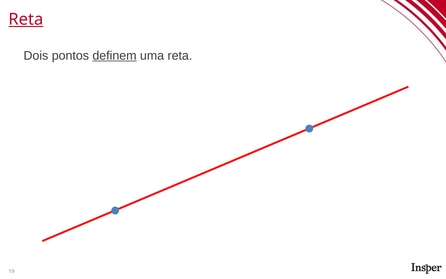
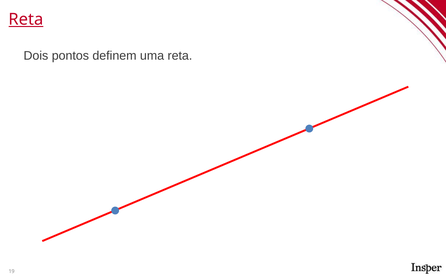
definem underline: present -> none (114, 56)
